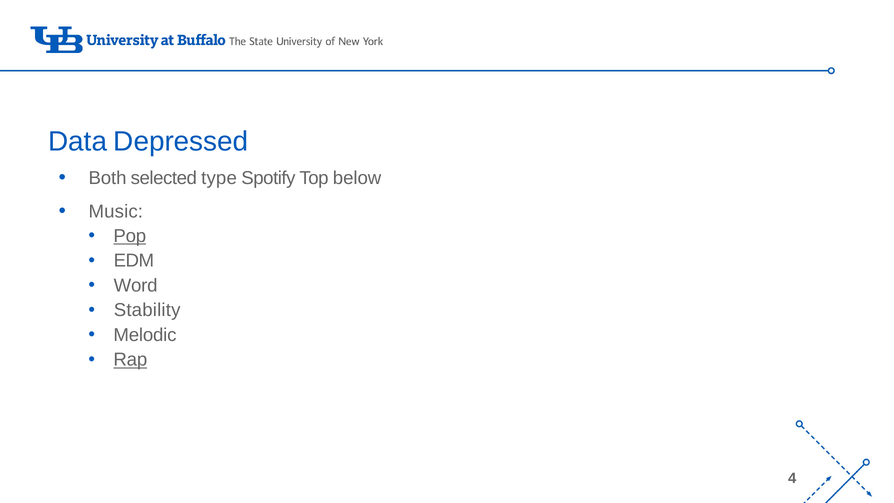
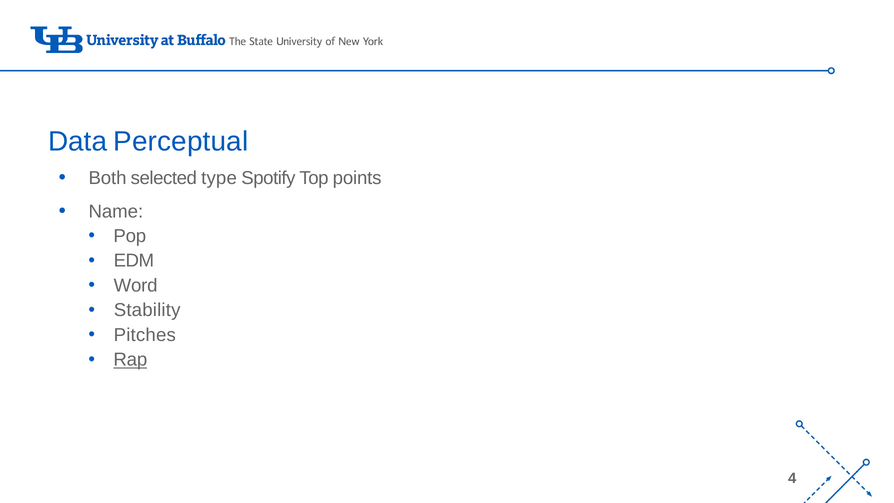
Depressed: Depressed -> Perceptual (181, 142)
below: below -> points (357, 178)
Music: Music -> Name (116, 211)
Pop underline: present -> none (130, 236)
Melodic: Melodic -> Pitches (145, 335)
